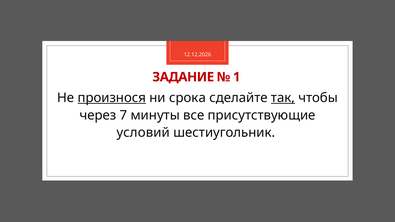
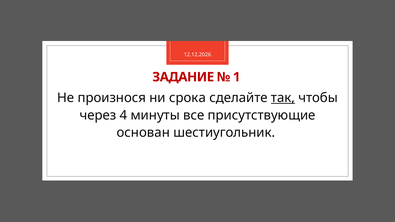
произнося underline: present -> none (112, 98)
7: 7 -> 4 (123, 115)
условий: условий -> основан (143, 133)
